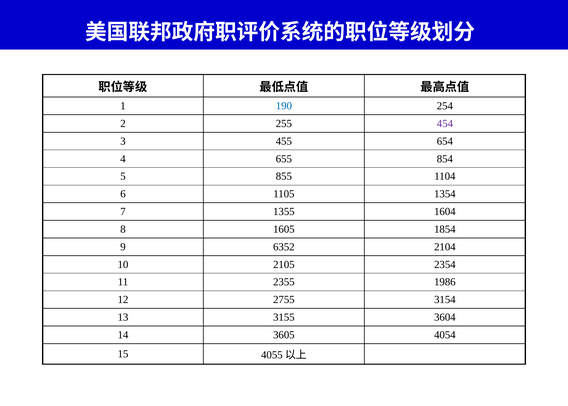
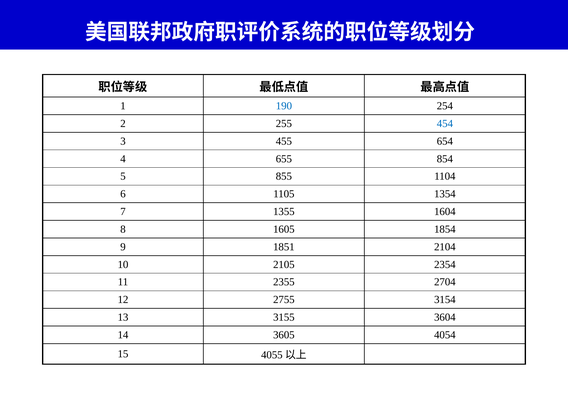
454 colour: purple -> blue (445, 123)
6352: 6352 -> 1851 (284, 247)
1986: 1986 -> 2704 (445, 282)
